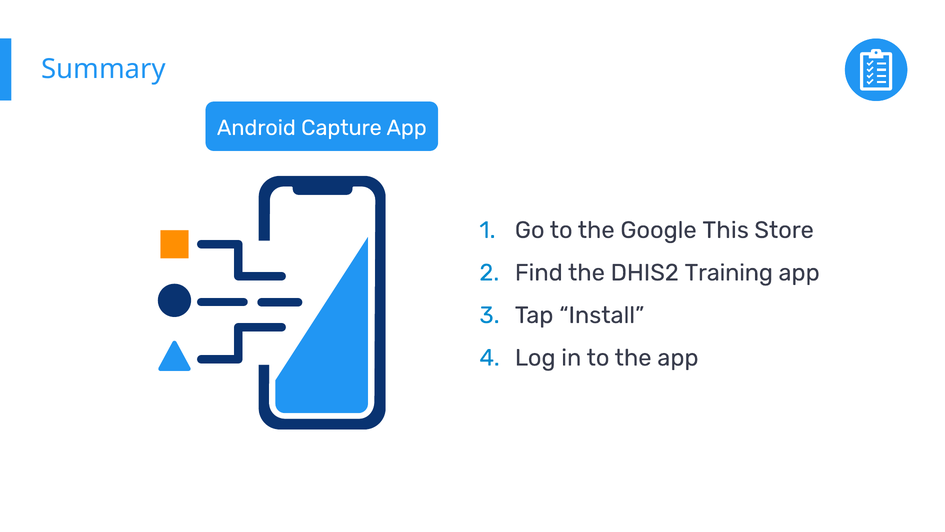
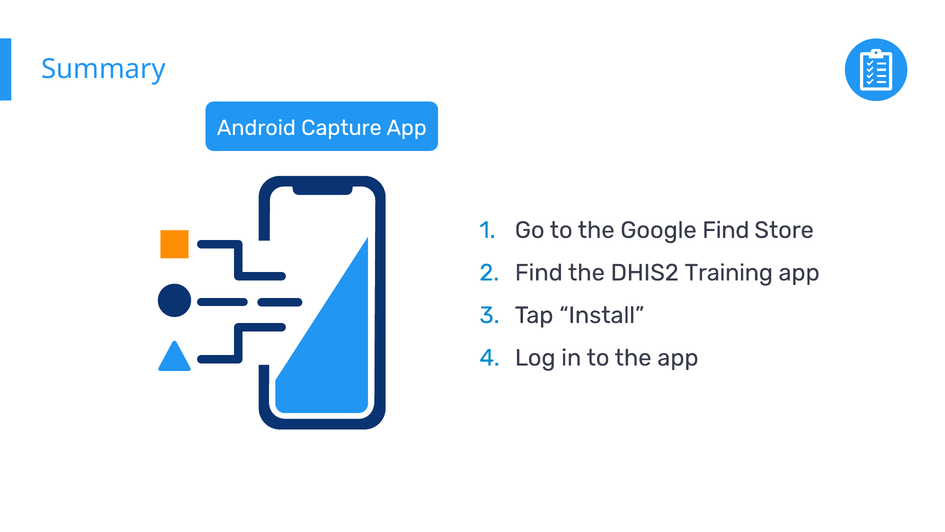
Google This: This -> Find (726, 230)
